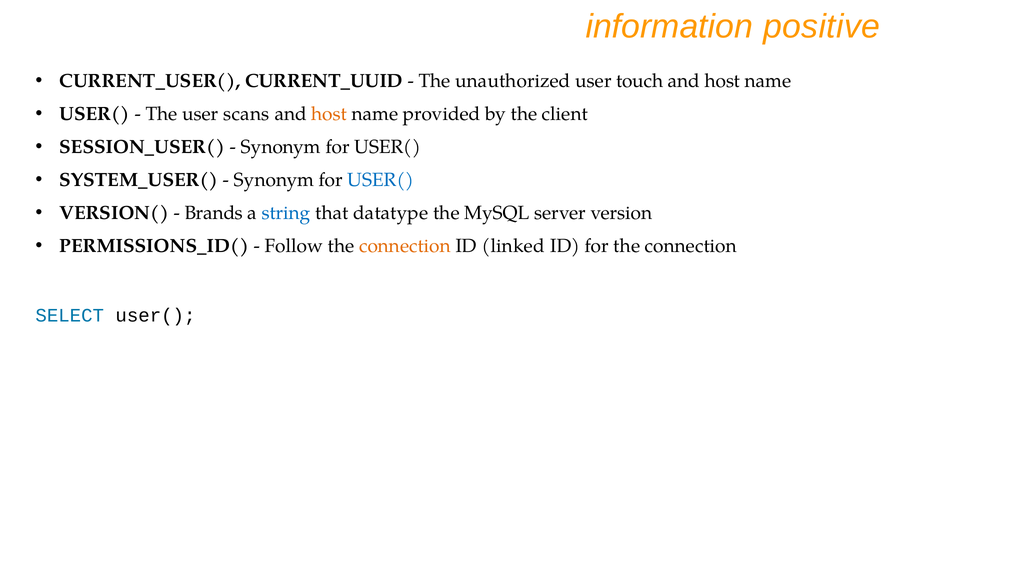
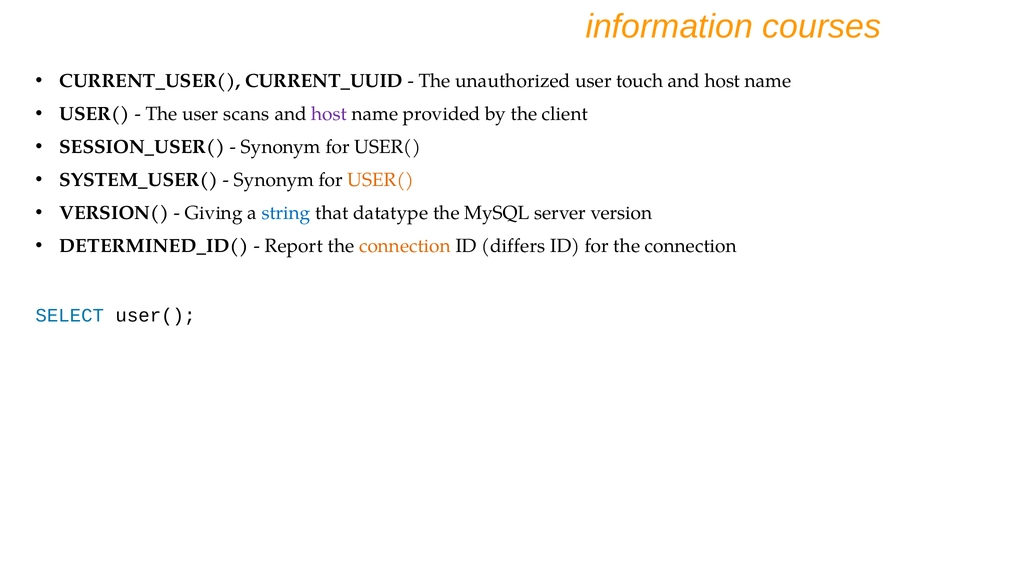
positive: positive -> courses (822, 26)
host colour: orange -> purple (329, 114)
USER( colour: blue -> orange (381, 180)
Brands: Brands -> Giving (214, 213)
PERMISSIONS_ID(: PERMISSIONS_ID( -> DETERMINED_ID( (154, 246)
Follow: Follow -> Report (294, 246)
linked: linked -> differs (513, 246)
